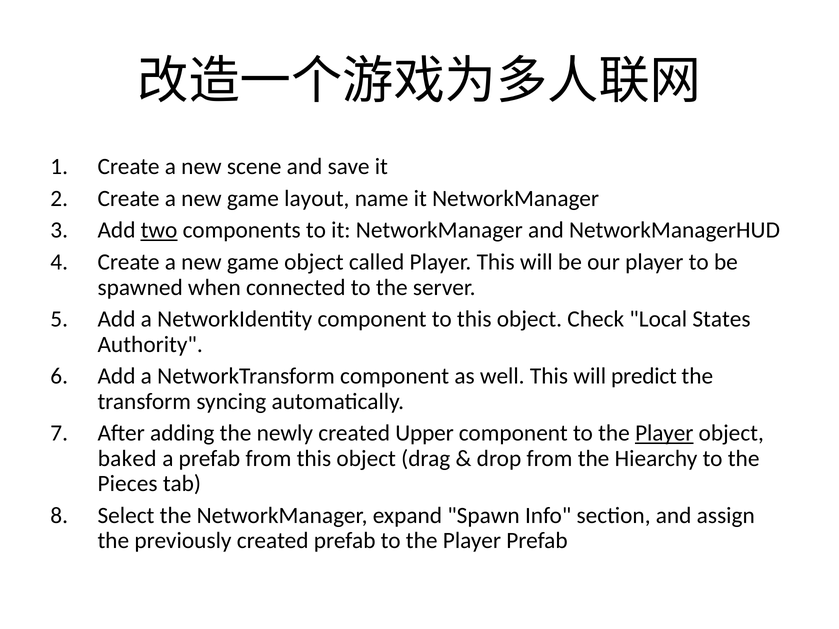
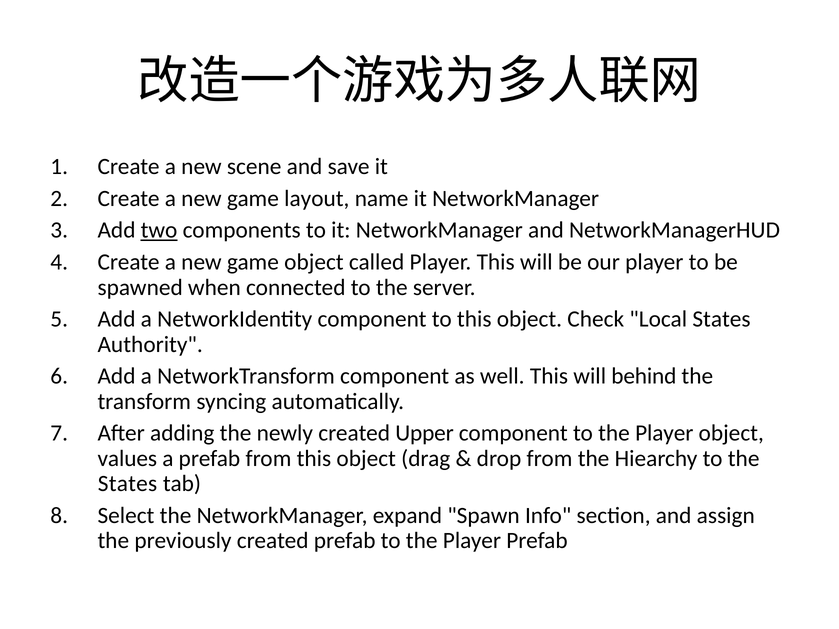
predict: predict -> behind (644, 376)
Player underline: present -> none (664, 433)
baked: baked -> values (127, 459)
Pieces: Pieces -> States (127, 484)
